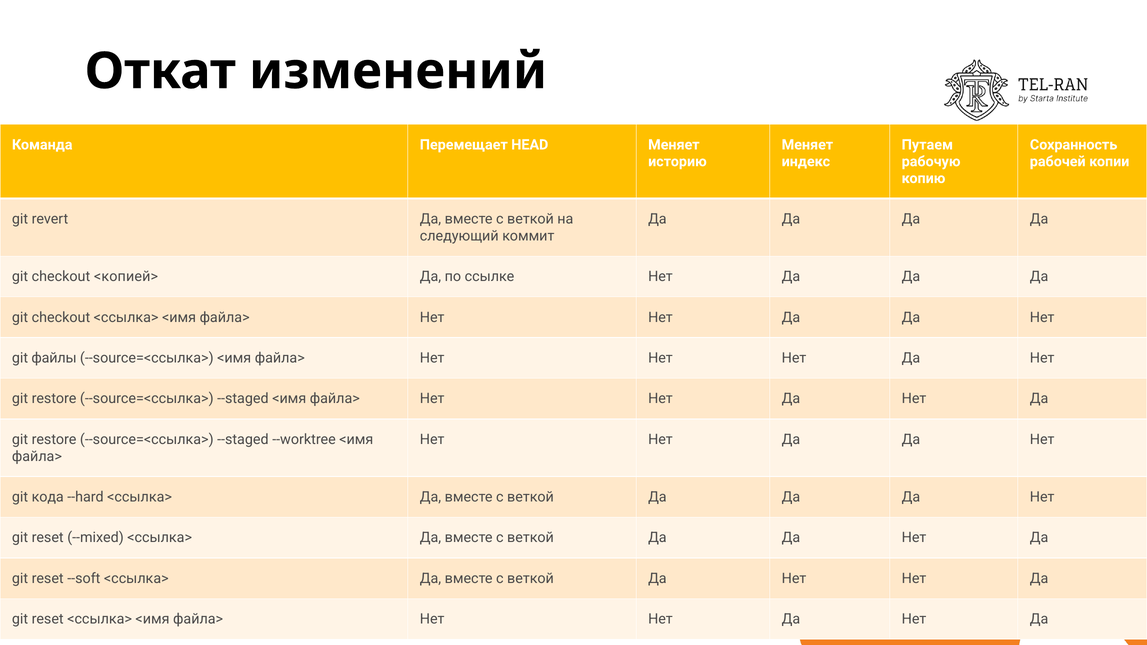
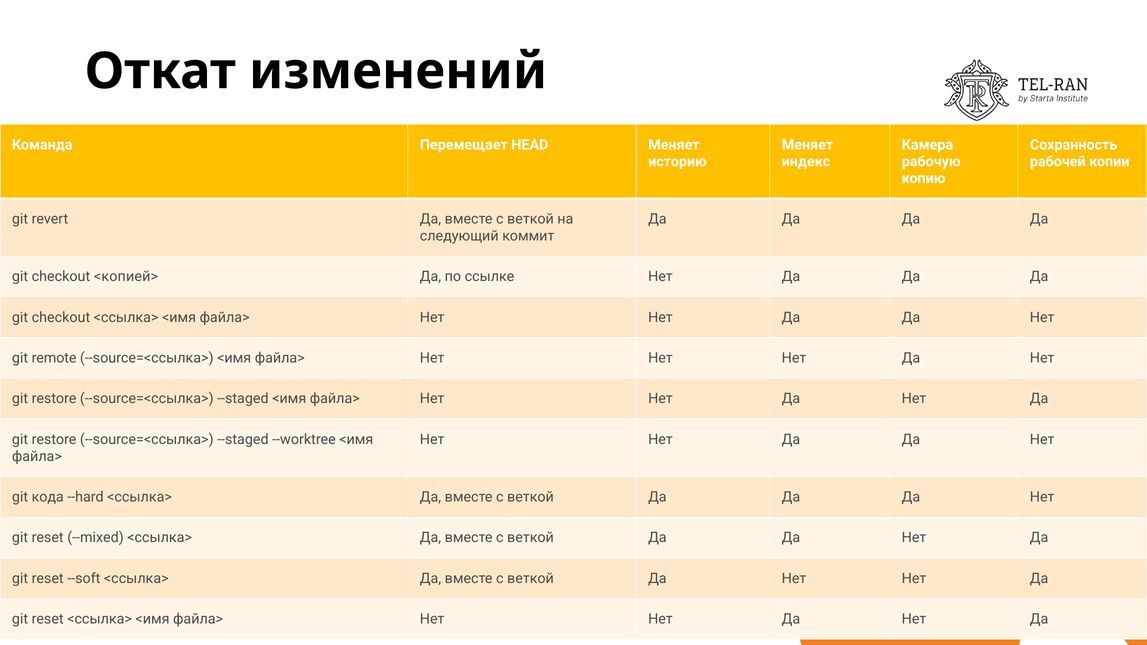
Путаем: Путаем -> Камера (927, 145)
файлы: файлы -> remote (54, 358)
